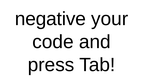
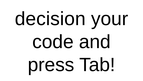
negative: negative -> decision (50, 19)
